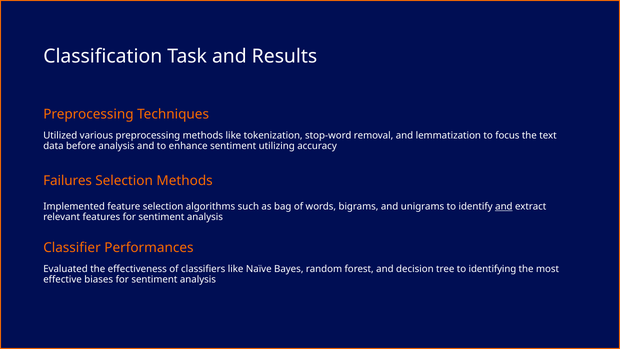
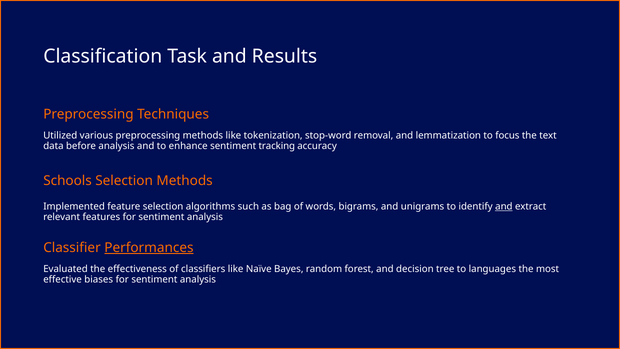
utilizing: utilizing -> tracking (277, 146)
Failures: Failures -> Schools (68, 181)
Performances underline: none -> present (149, 247)
identifying: identifying -> languages (492, 269)
